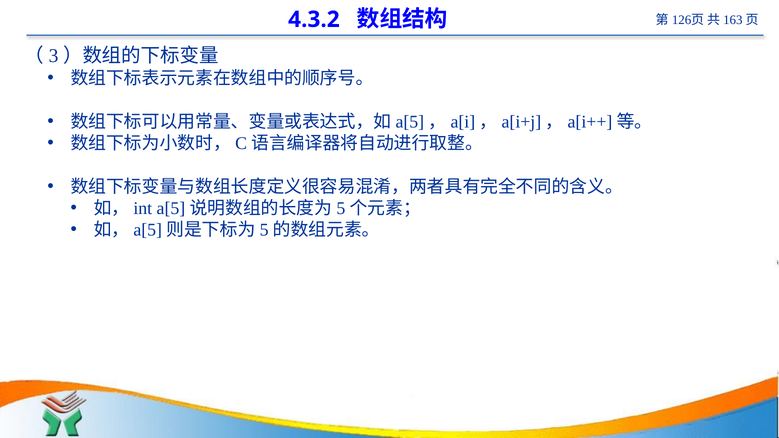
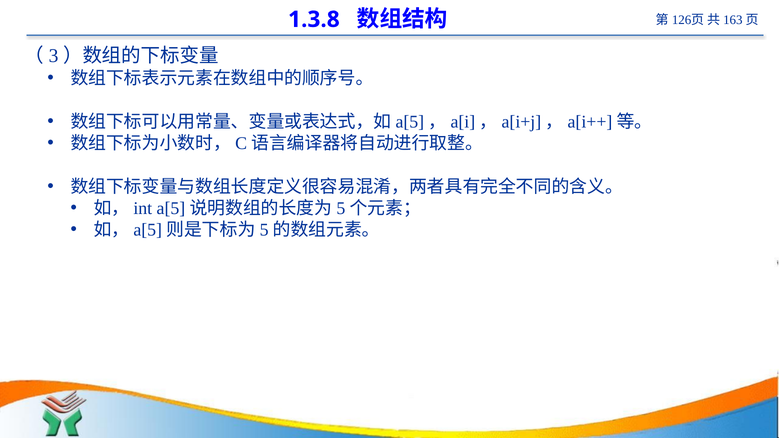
4.3.2: 4.3.2 -> 1.3.8 (314, 19)
